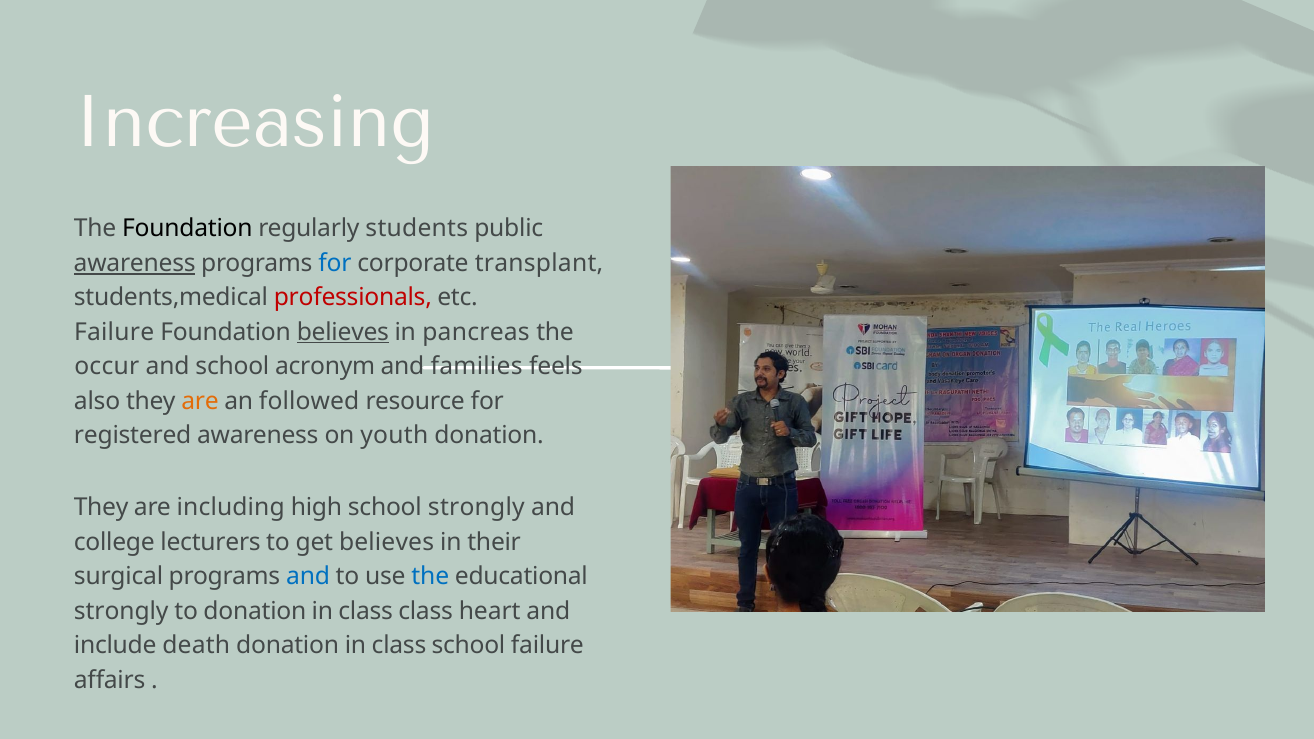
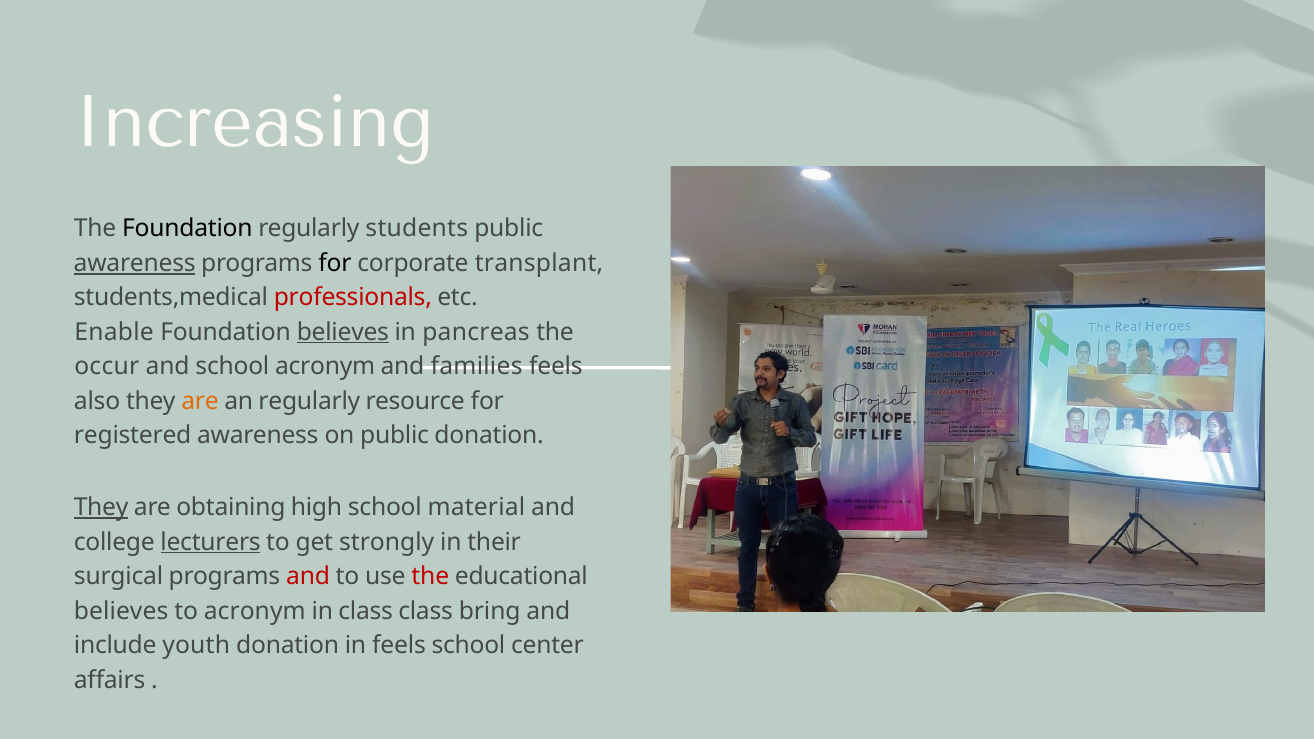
for colour: blue -> black (335, 263)
Failure: Failure -> Enable (114, 332)
an followed: followed -> regularly (309, 401)
on youth: youth -> public (395, 436)
They underline: none -> present (101, 508)
including: including -> obtaining (231, 508)
school strongly: strongly -> material (476, 508)
lecturers underline: none -> present (211, 542)
get believes: believes -> strongly (387, 542)
and colour: blue -> red (308, 577)
the colour: blue -> red (430, 577)
strongly: strongly -> believes (121, 611)
to donation: donation -> acronym (255, 611)
heart: heart -> bring (490, 611)
death: death -> youth (196, 646)
class: class -> feels (399, 646)
school failure: failure -> center (547, 646)
